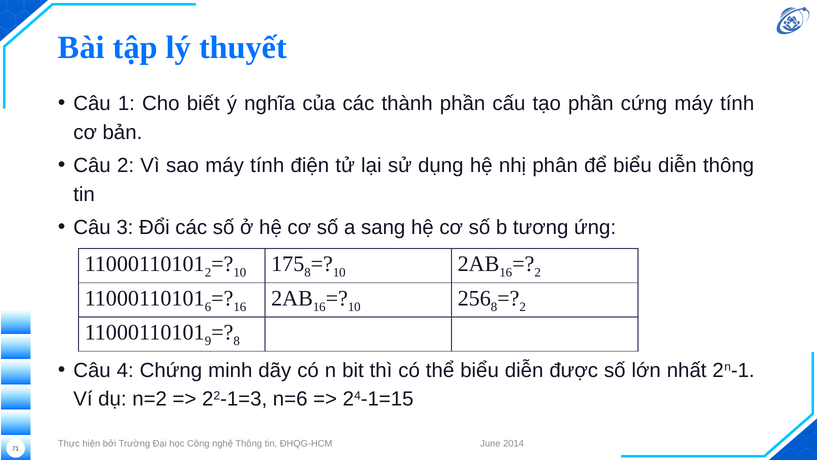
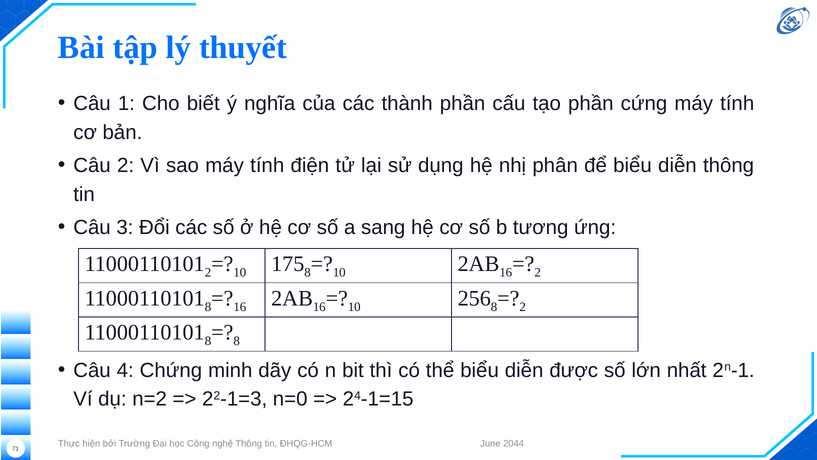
6: 6 -> 8 (208, 307)
9: 9 -> 8 (208, 341)
n=6: n=6 -> n=0 (290, 399)
2014: 2014 -> 2044 (514, 443)
